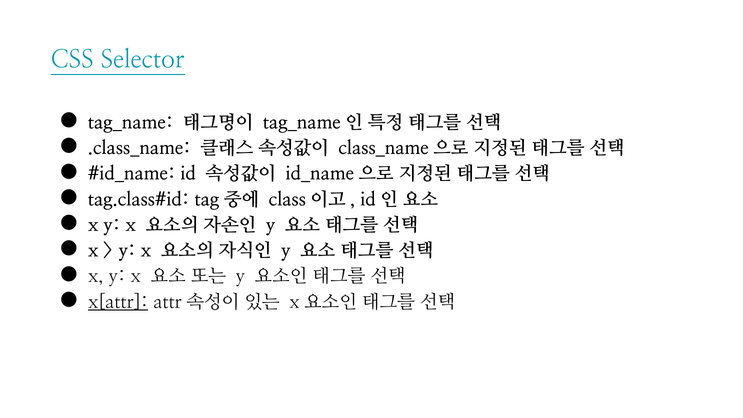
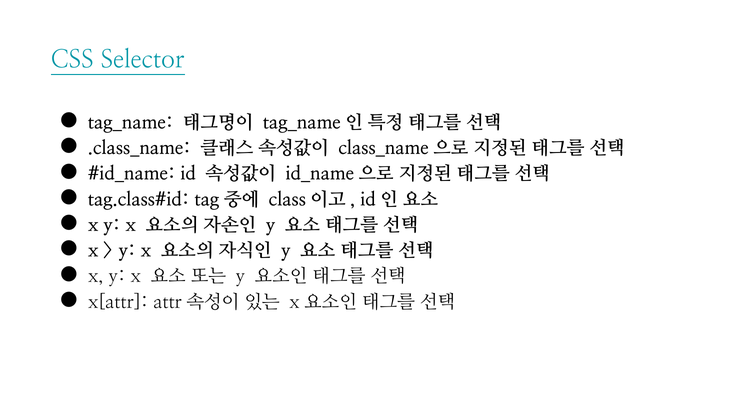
x[attr underline: present -> none (118, 302)
